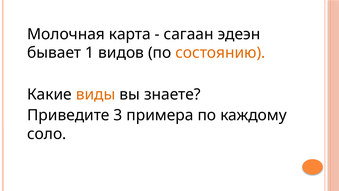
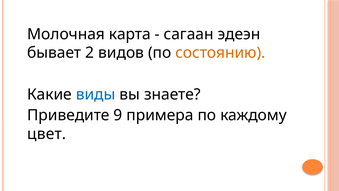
1: 1 -> 2 (90, 53)
виды colour: orange -> blue (96, 94)
3: 3 -> 9 (118, 115)
соло: соло -> цвет (47, 134)
